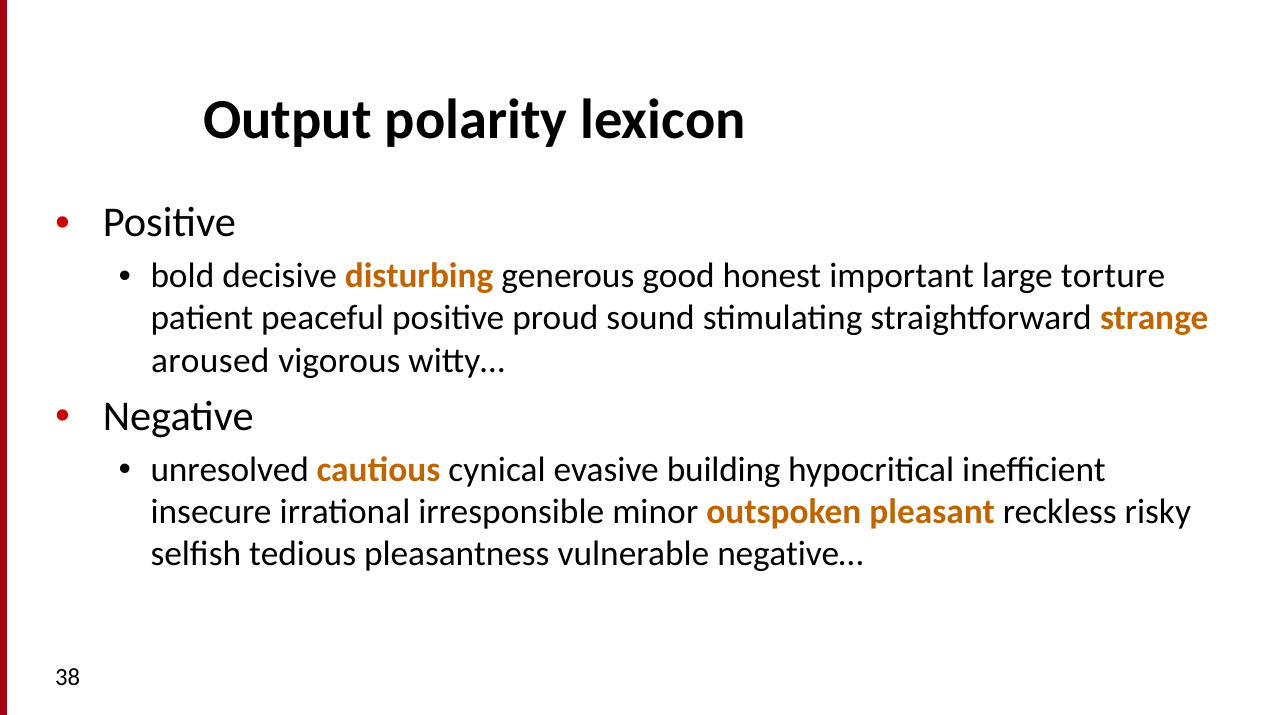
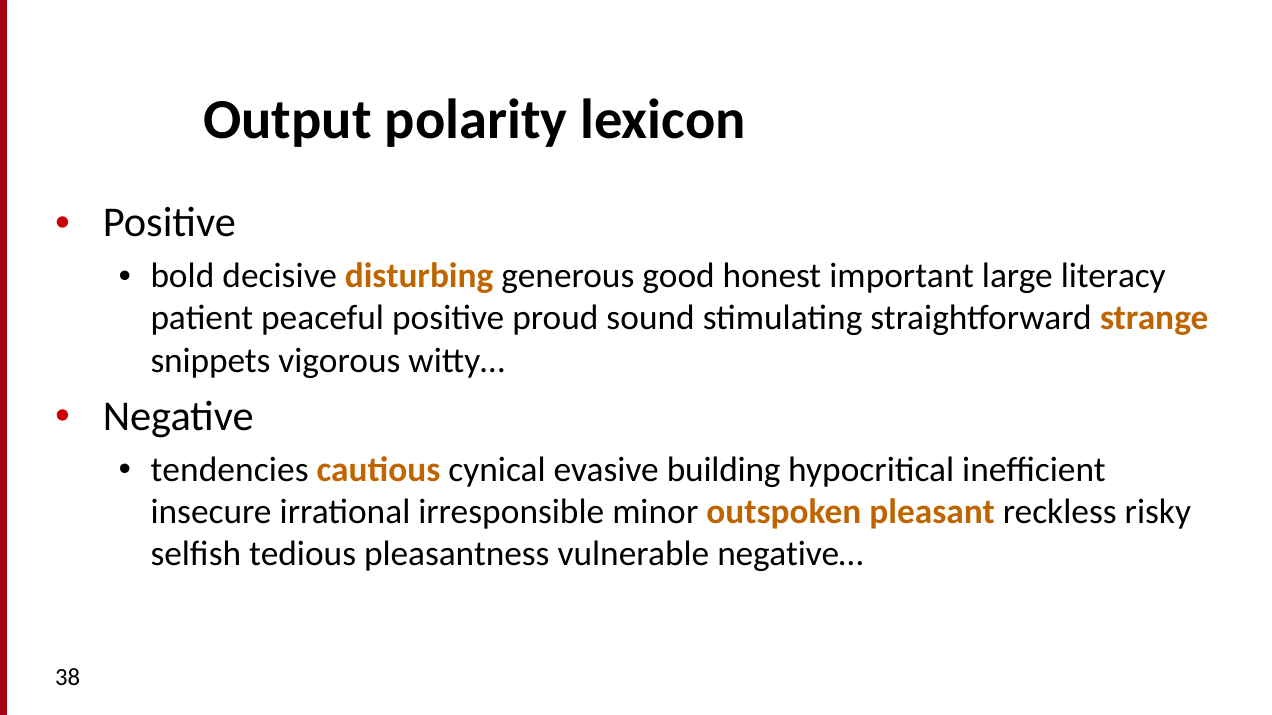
torture: torture -> literacy (1113, 276)
aroused: aroused -> snippets (211, 361)
unresolved: unresolved -> tendencies (230, 470)
